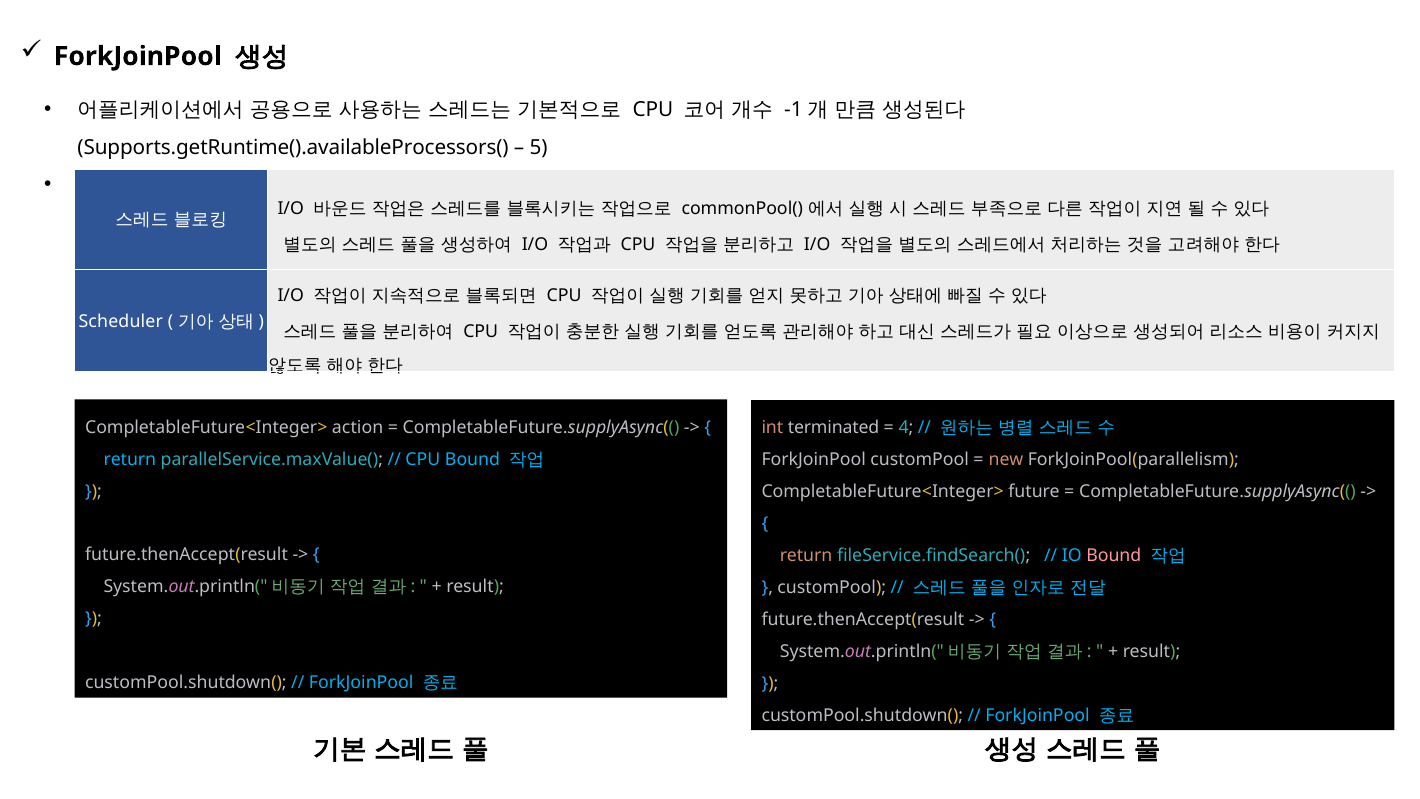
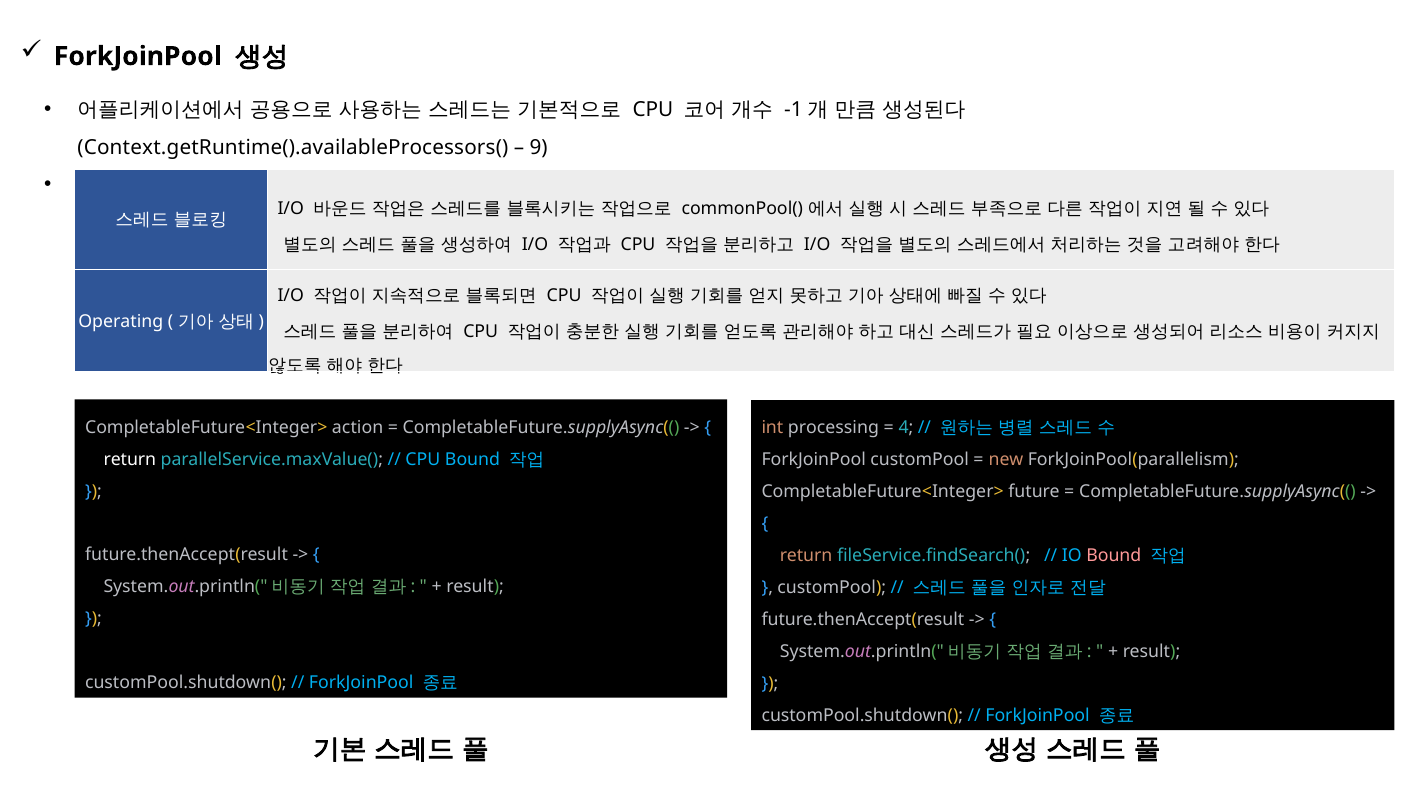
Supports.getRuntime().availableProcessors(: Supports.getRuntime().availableProcessors( -> Context.getRuntime().availableProcessors( (293, 147)
5: 5 -> 9 (539, 147)
Scheduler: Scheduler -> Operating (121, 322)
terminated: terminated -> processing (833, 428)
return colour: light blue -> white (130, 459)
